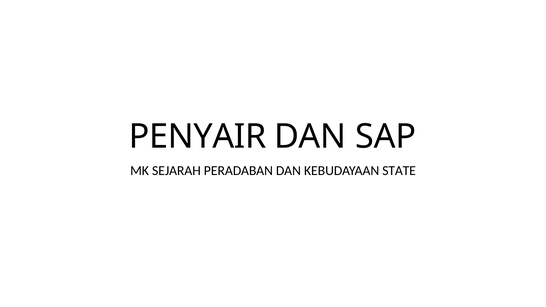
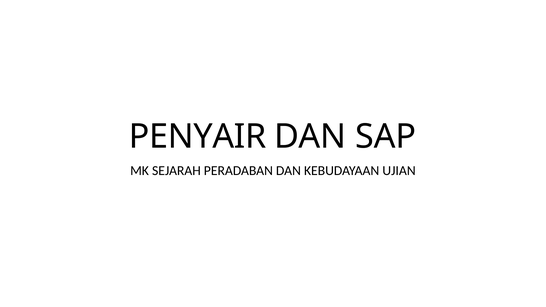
STATE: STATE -> UJIAN (399, 171)
